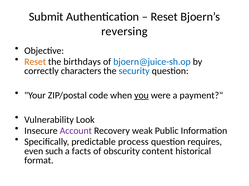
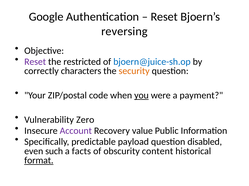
Submit: Submit -> Google (46, 17)
Reset colour: orange -> purple (35, 62)
birthdays: birthdays -> restricted (82, 62)
security colour: blue -> orange (134, 71)
Look: Look -> Zero (85, 120)
weak: weak -> value (142, 131)
process: process -> payload (133, 142)
requires: requires -> disabled (205, 142)
format underline: none -> present (39, 161)
